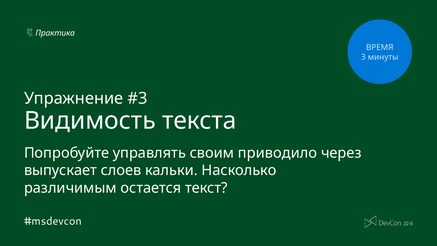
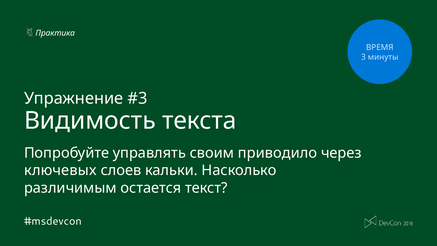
выпускает: выпускает -> ключевых (60, 170)
